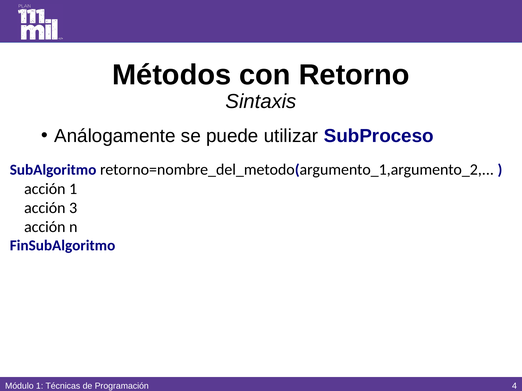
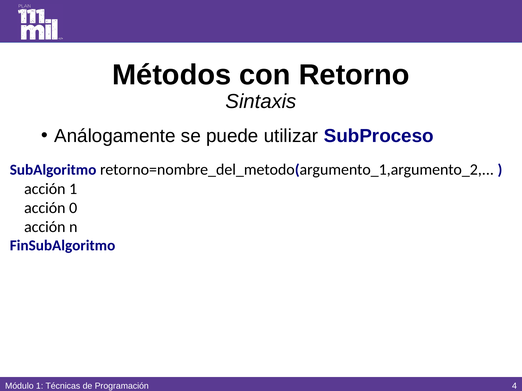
3: 3 -> 0 (73, 208)
